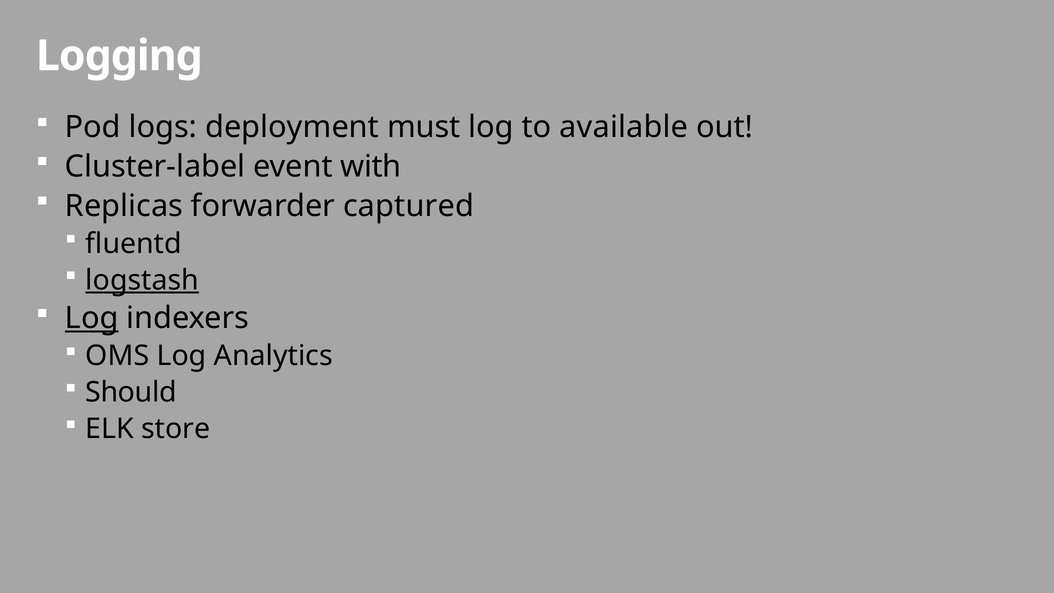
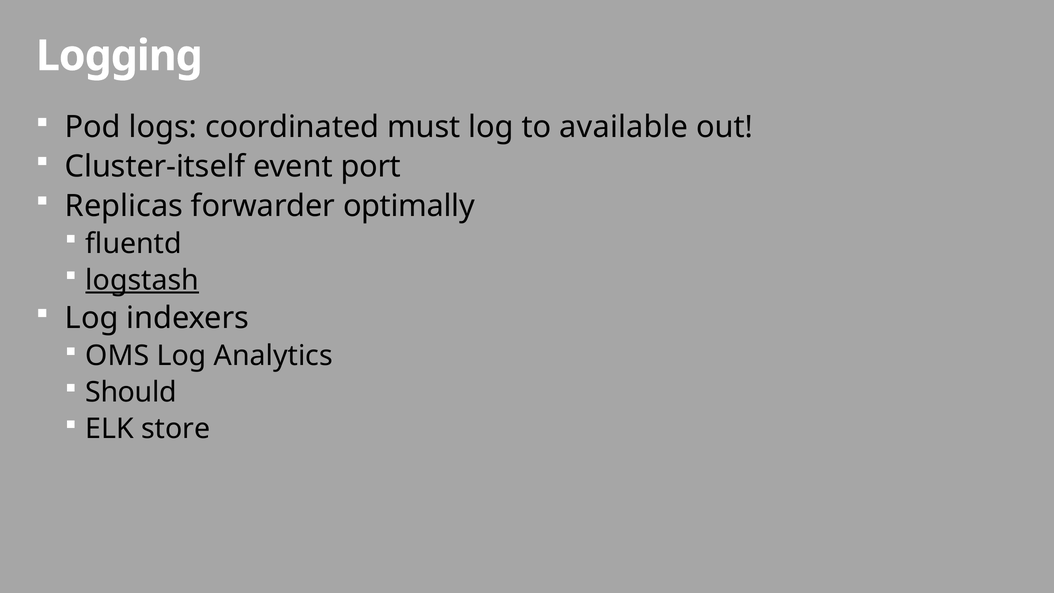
deployment: deployment -> coordinated (292, 127)
Cluster-label: Cluster-label -> Cluster-itself (155, 166)
with: with -> port (371, 166)
captured: captured -> optimally (409, 206)
Log underline: present -> none (92, 318)
